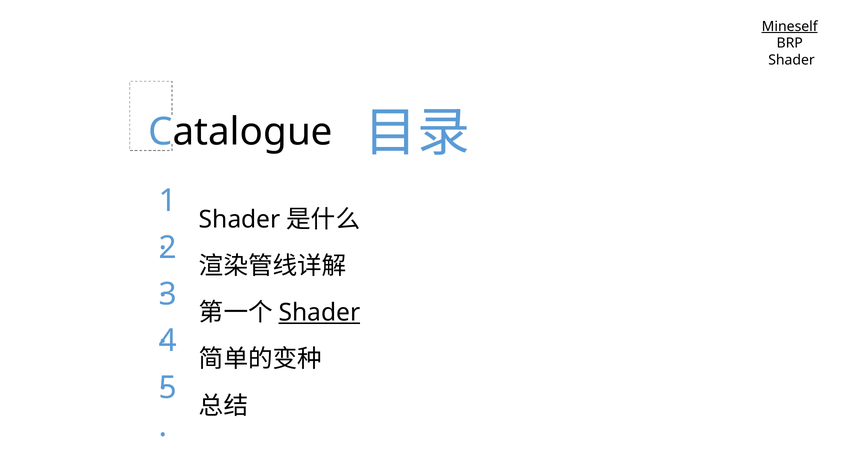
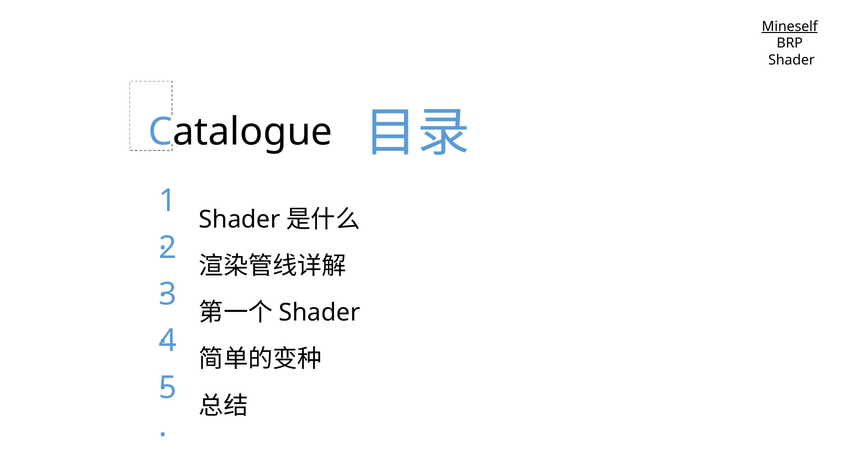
Shader underline: present -> none (319, 312)
